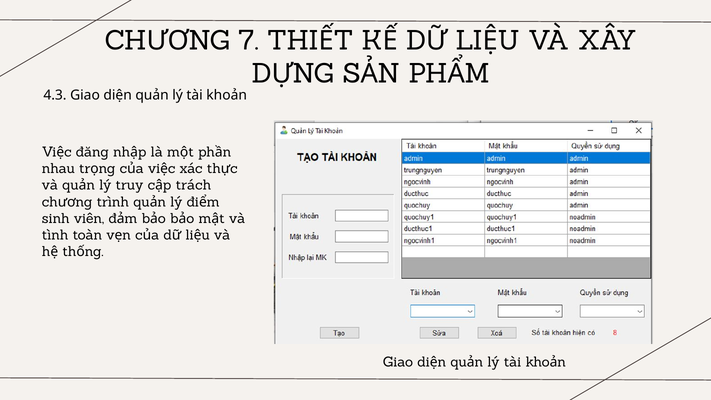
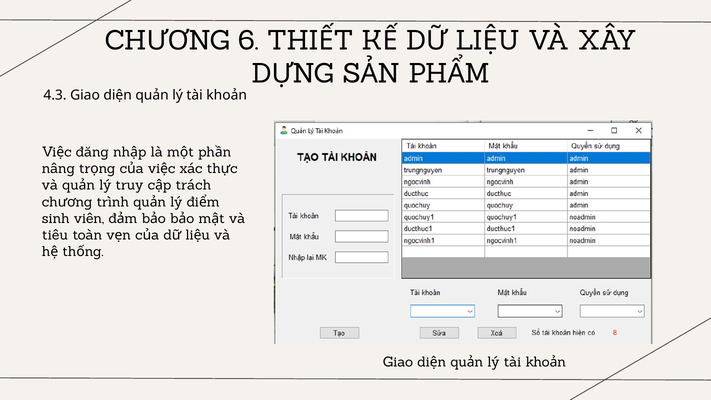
7: 7 -> 6 (249, 41)
nhau: nhau -> nâng (58, 169)
tình: tình -> tiêu (55, 235)
